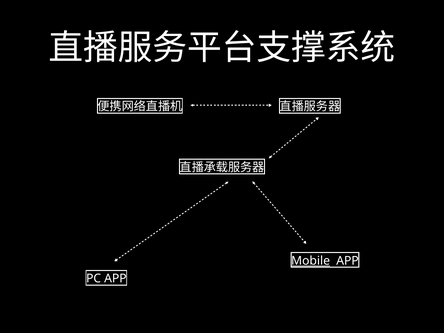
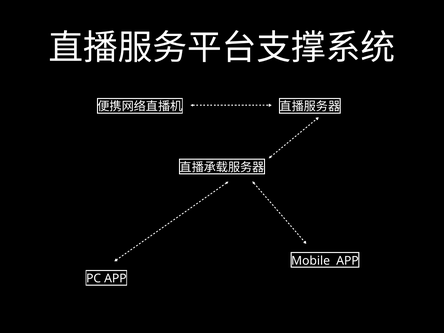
Mobile underline: present -> none (311, 261)
